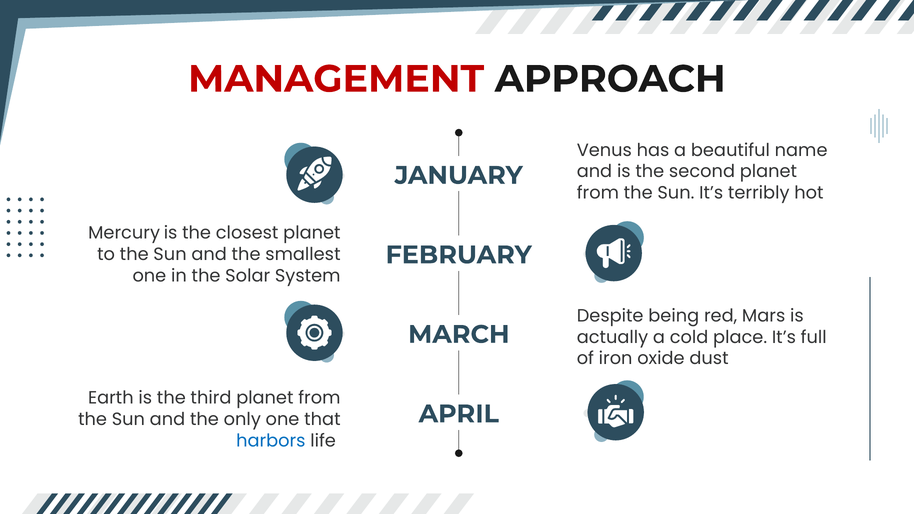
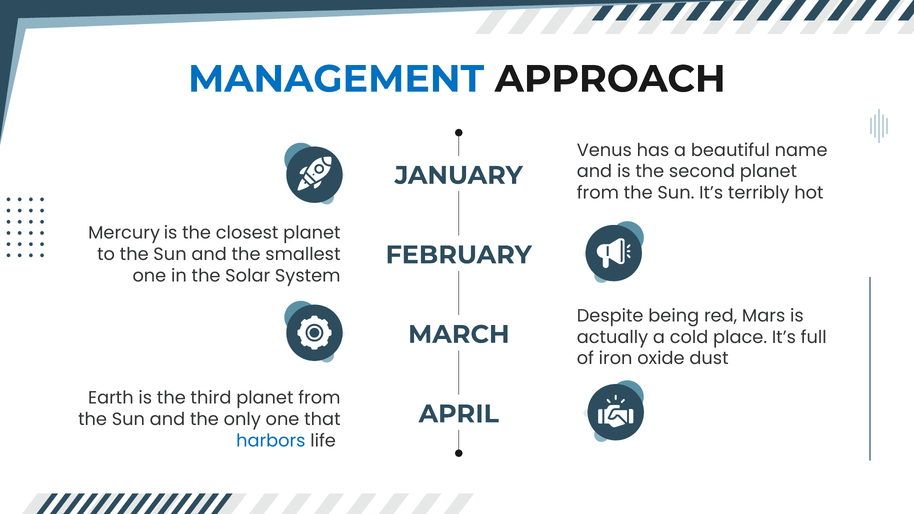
MANAGEMENT colour: red -> blue (336, 79)
